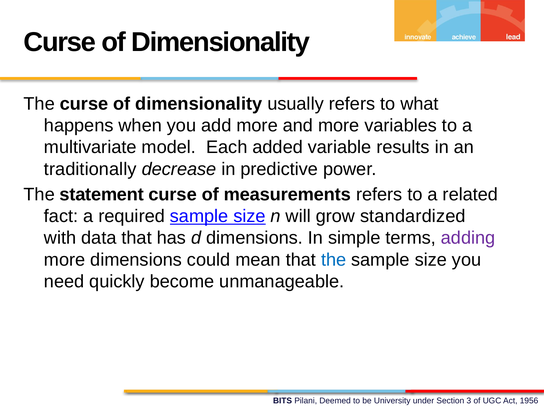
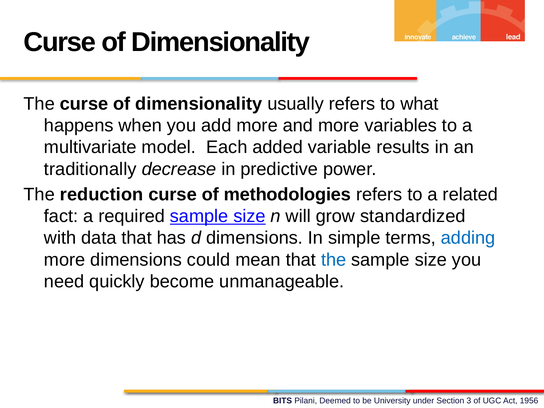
statement: statement -> reduction (102, 194)
measurements: measurements -> methodologies (287, 194)
adding colour: purple -> blue (468, 238)
